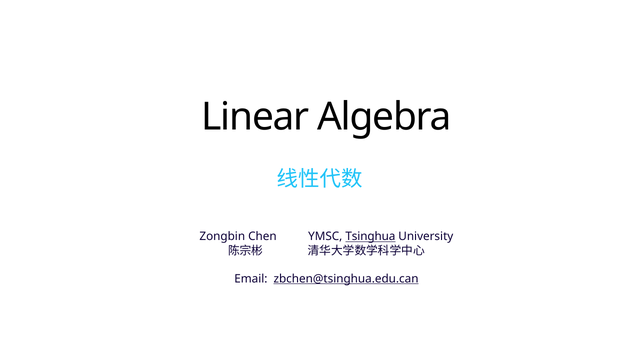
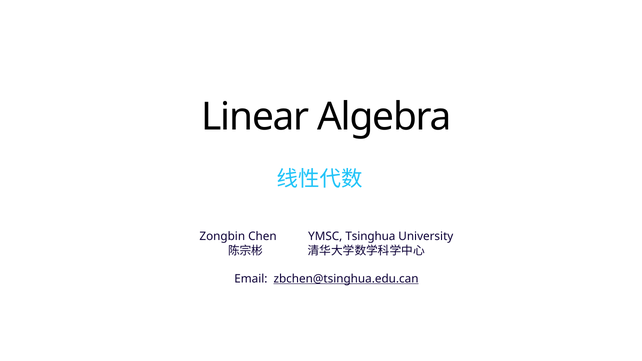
Tsinghua underline: present -> none (370, 237)
